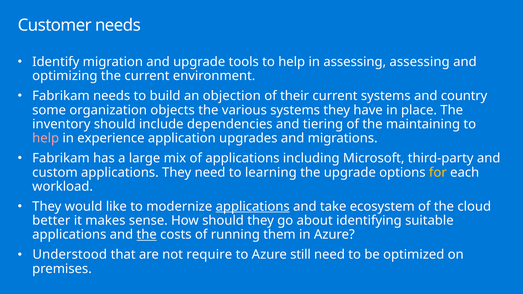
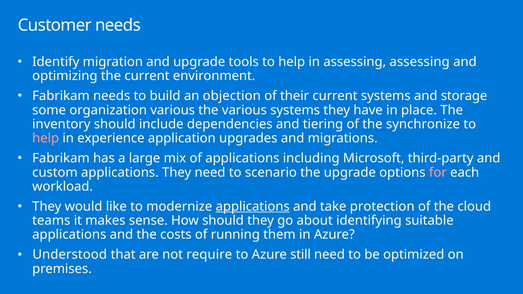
country: country -> storage (464, 96)
organization objects: objects -> various (173, 110)
maintaining: maintaining -> synchronize (423, 124)
learning: learning -> scenario (271, 172)
for colour: yellow -> pink (438, 172)
ecosystem: ecosystem -> protection (382, 207)
better: better -> teams (51, 221)
the underline: present -> none (147, 235)
